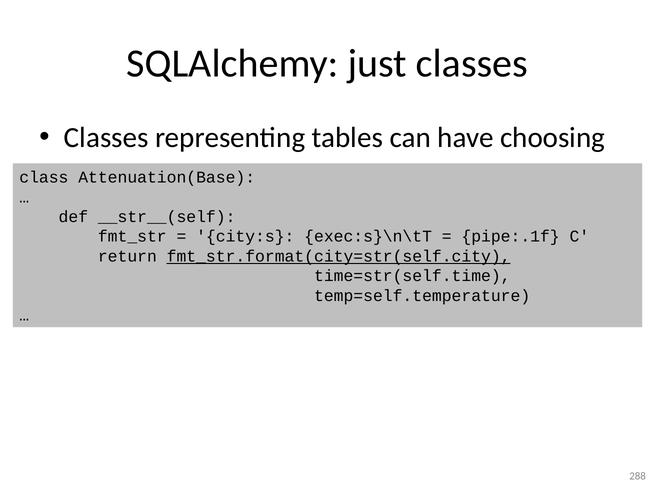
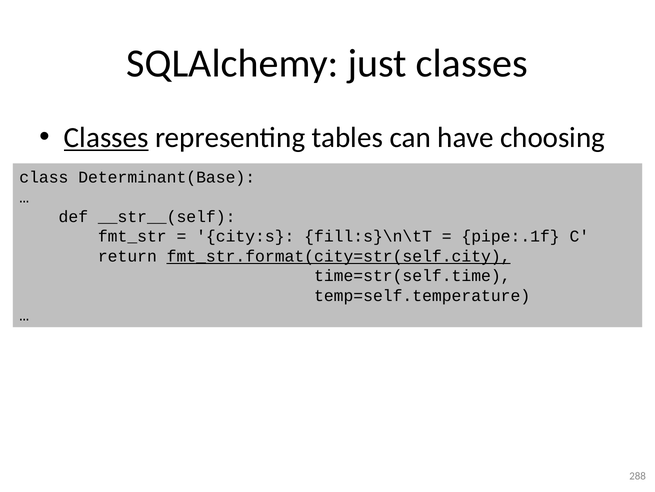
Classes underline: none -> present (106, 137)
Attenuation(Base: Attenuation(Base -> Determinant(Base (167, 177)
exec:s}\n\tT: exec:s}\n\tT -> fill:s}\n\tT (368, 236)
